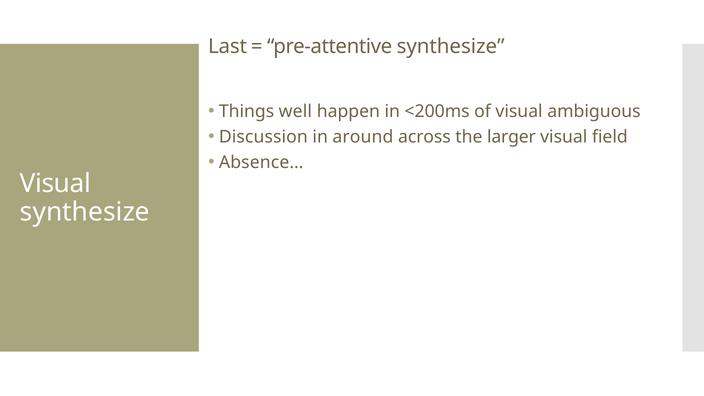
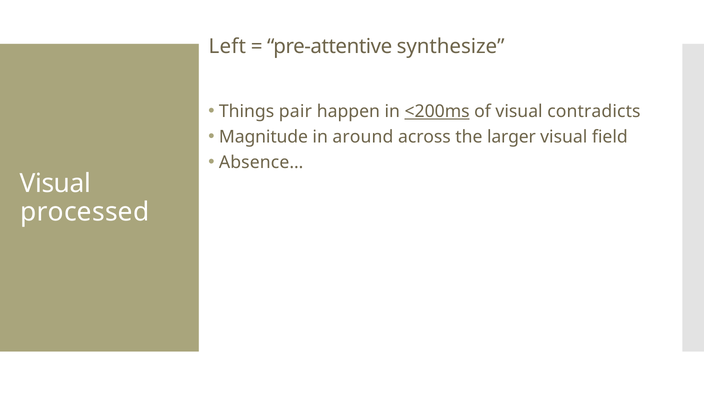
Last: Last -> Left (227, 46)
well: well -> pair (295, 112)
<200ms underline: none -> present (437, 112)
ambiguous: ambiguous -> contradicts (594, 112)
Discussion: Discussion -> Magnitude (263, 137)
synthesize: synthesize -> processed (85, 212)
